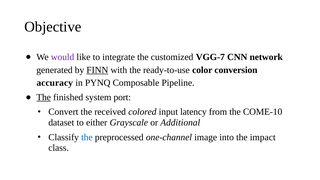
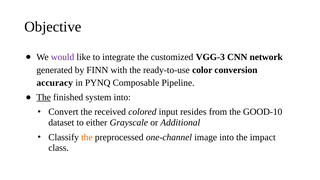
VGG-7: VGG-7 -> VGG-3 (210, 57)
FINN underline: present -> none (97, 70)
system port: port -> into (122, 97)
latency: latency -> resides (193, 112)
COME-10: COME-10 -> GOOD-10 (263, 112)
the colour: blue -> orange (87, 137)
